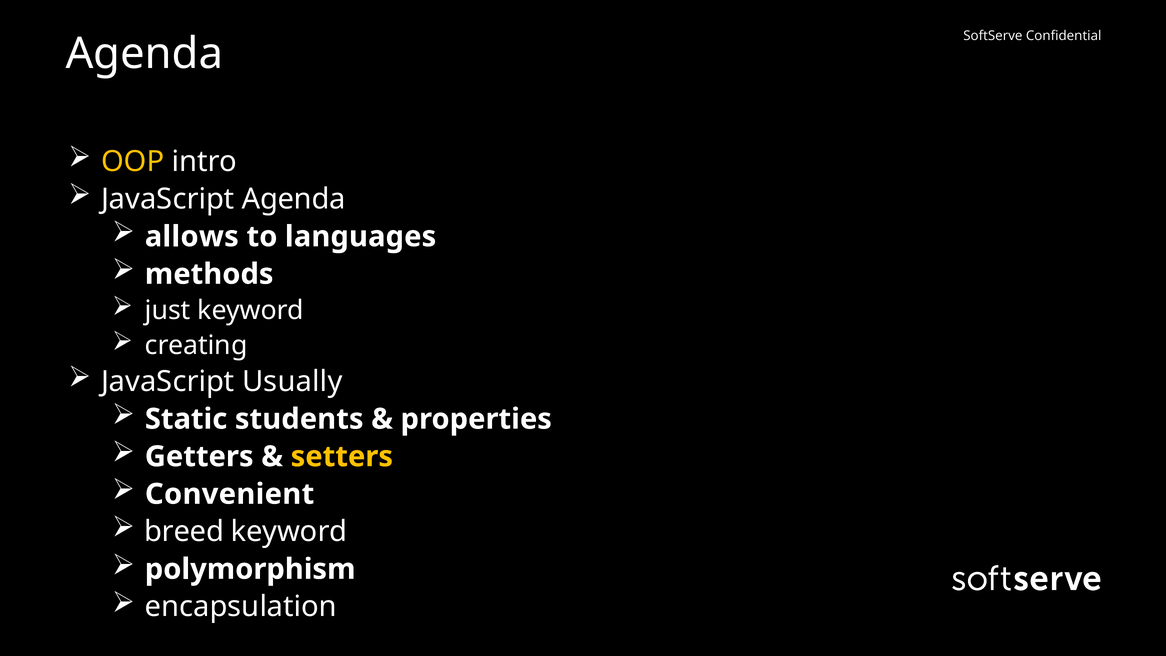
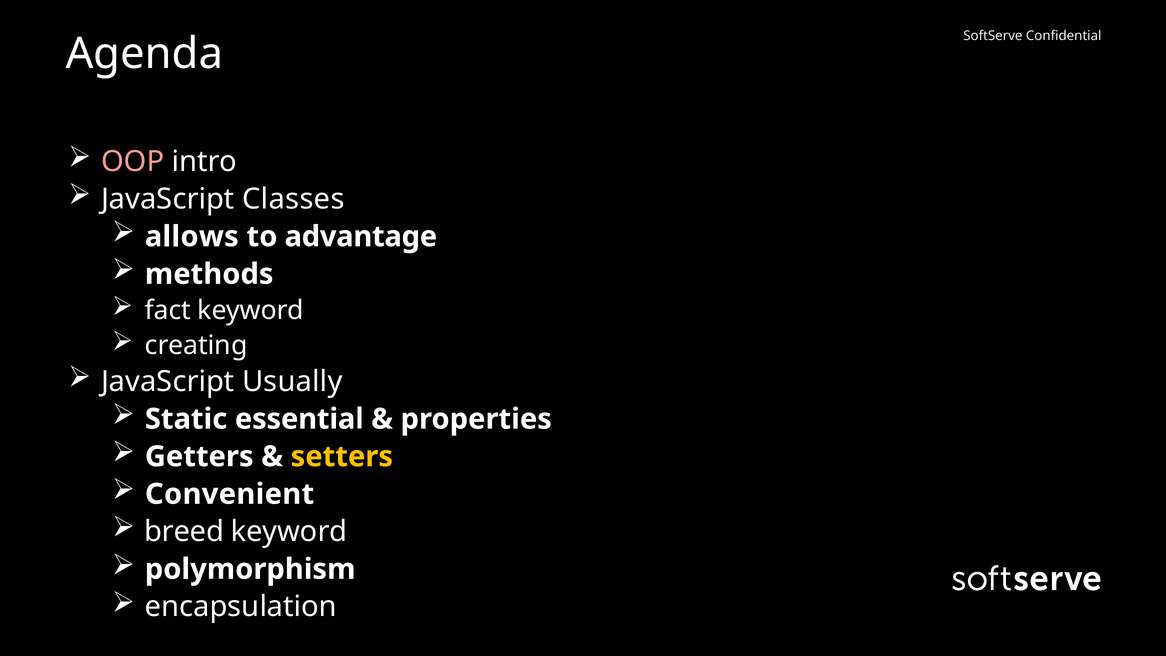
OOP colour: yellow -> pink (133, 162)
JavaScript Agenda: Agenda -> Classes (293, 199)
languages: languages -> advantage (361, 237)
just: just -> fact (168, 310)
students: students -> essential (299, 419)
